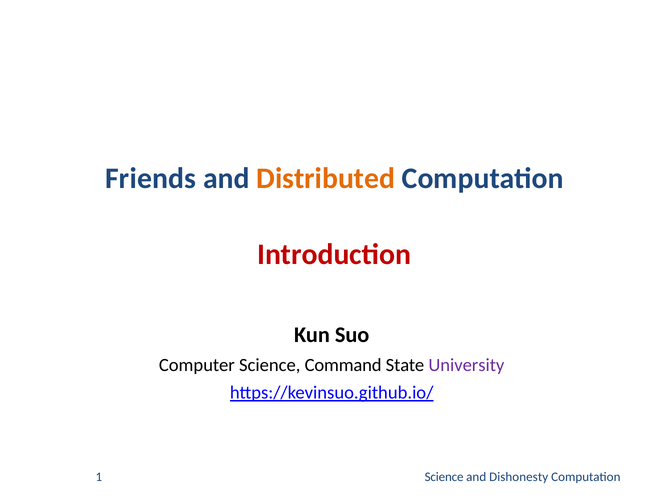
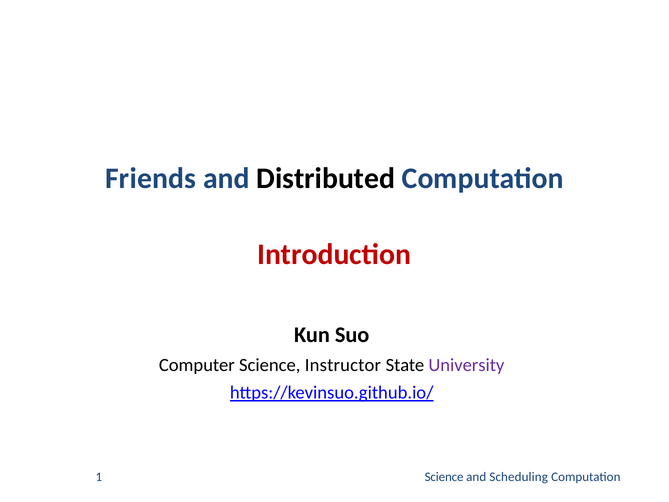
Distributed colour: orange -> black (326, 178)
Command: Command -> Instructor (343, 365)
Dishonesty: Dishonesty -> Scheduling (519, 477)
